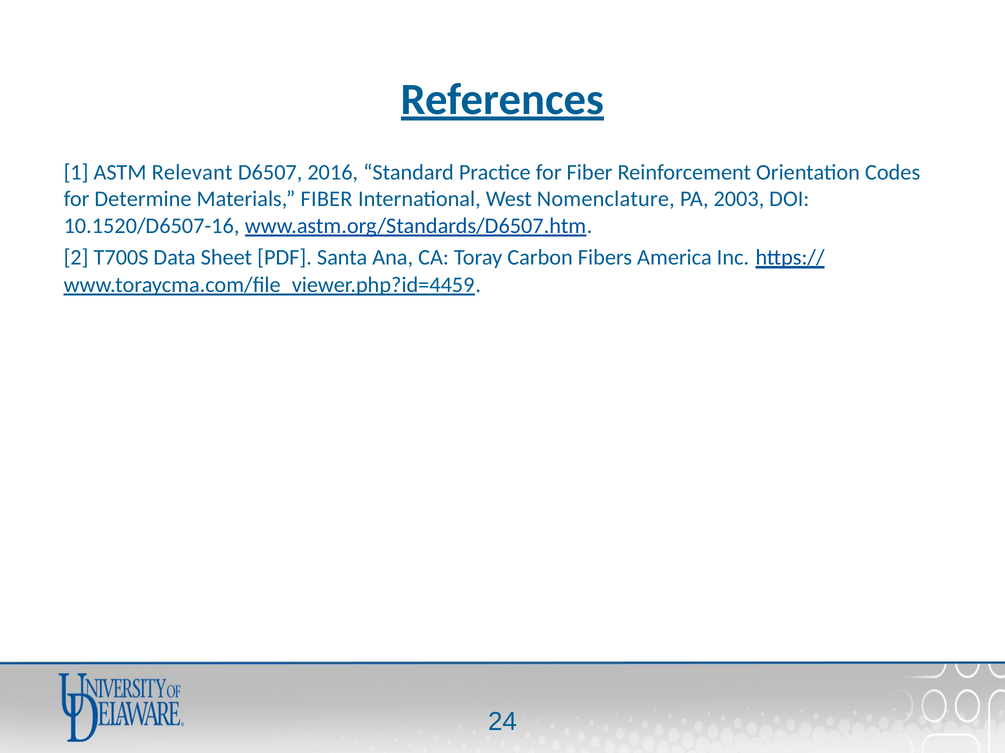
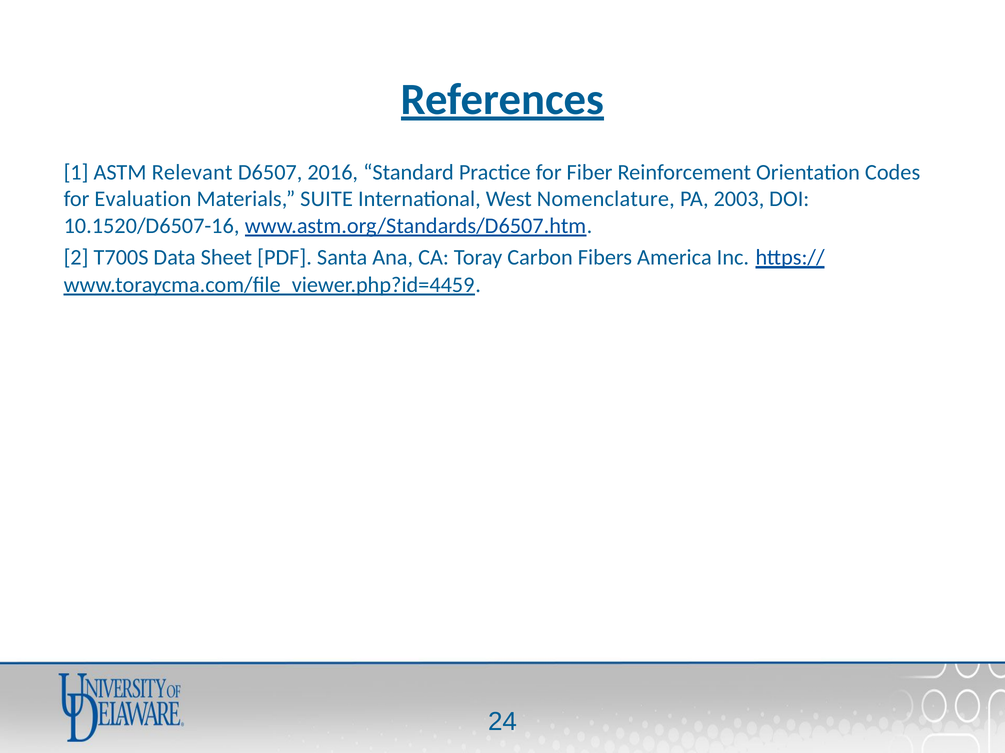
Determine: Determine -> Evaluation (143, 199)
Materials FIBER: FIBER -> SUITE (327, 199)
